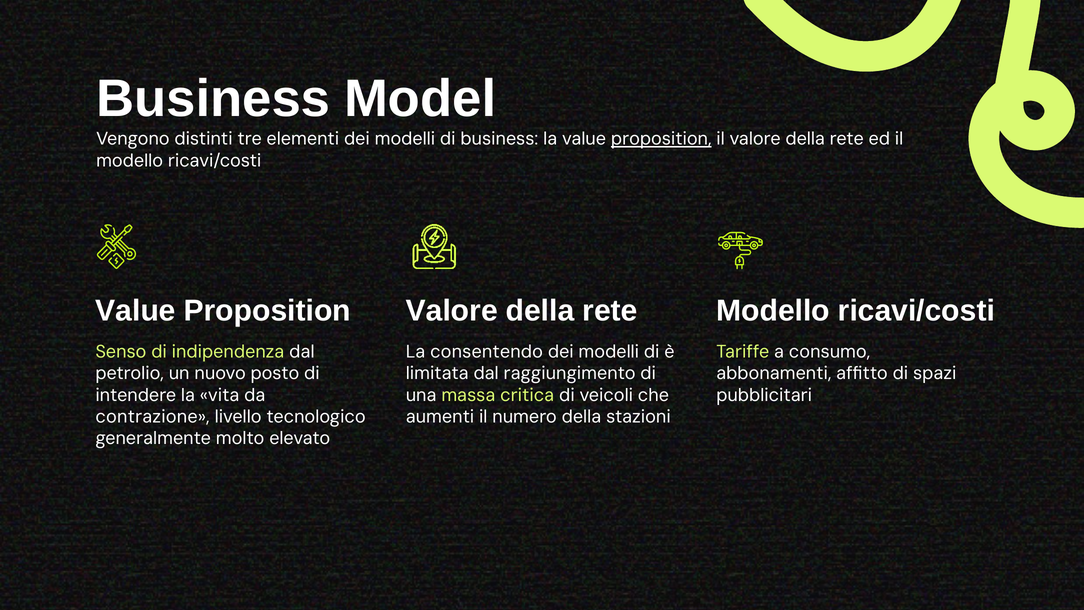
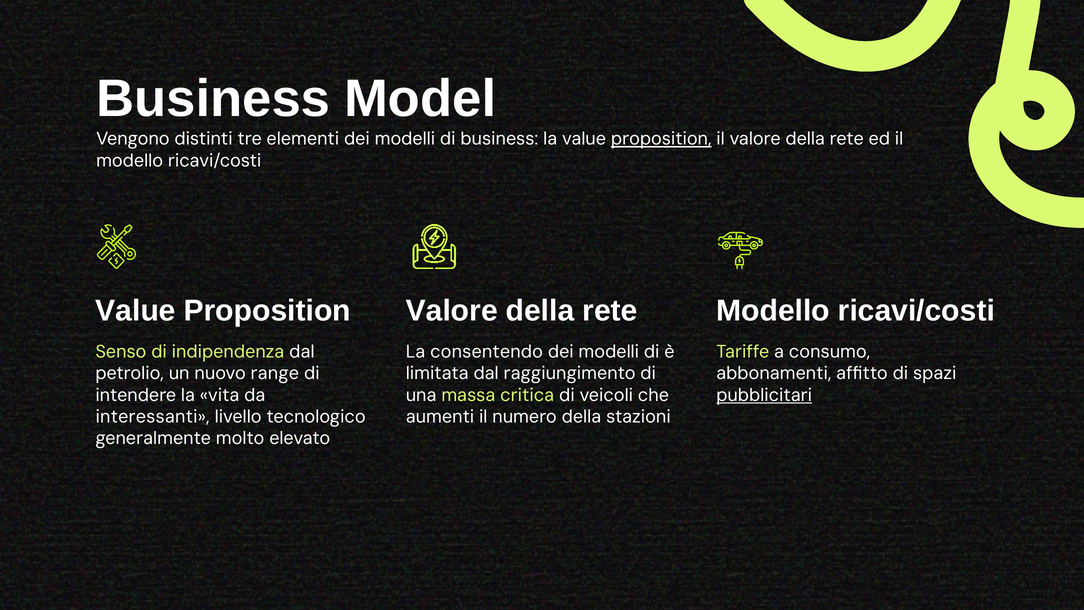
posto: posto -> range (275, 373)
pubblicitari underline: none -> present (764, 395)
contrazione: contrazione -> interessanti (153, 417)
